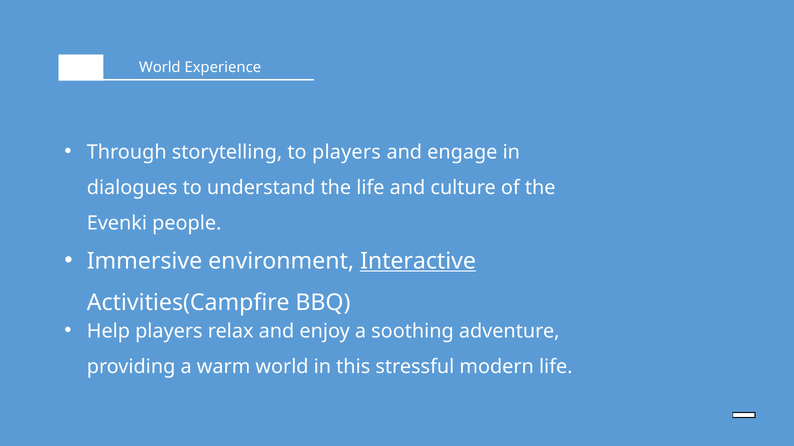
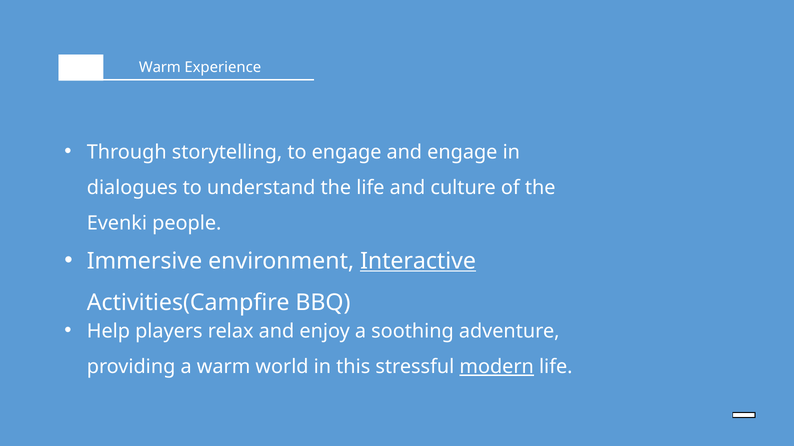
World: World -> Warm (160, 67)
to players: players -> engage (347, 152)
modern underline: none -> present (497, 367)
